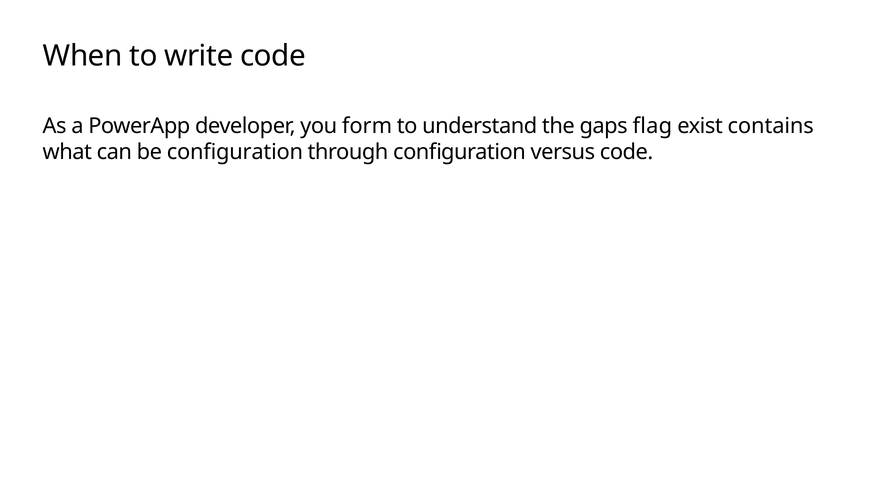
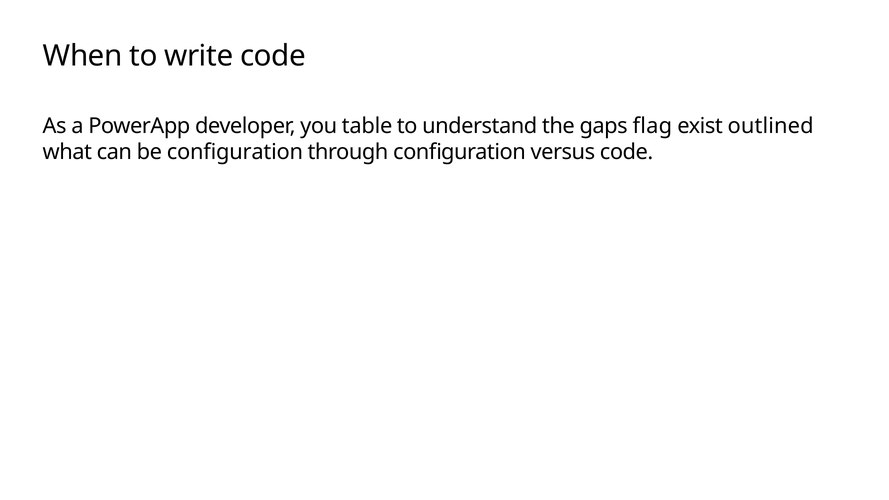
form: form -> table (367, 126)
contains: contains -> outlined (771, 126)
